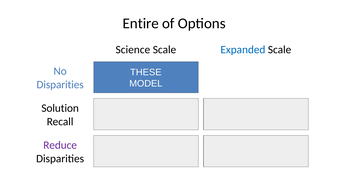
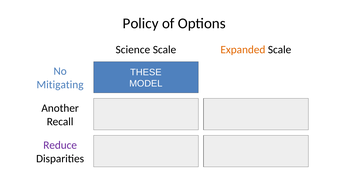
Entire: Entire -> Policy (141, 23)
Expanded colour: blue -> orange (243, 49)
Disparities: Disparities -> Mitigating (60, 85)
Solution: Solution -> Another (60, 108)
